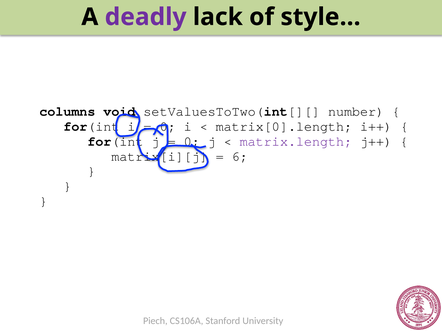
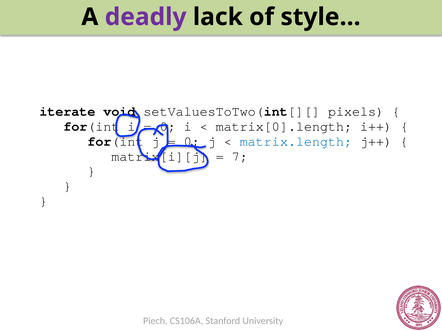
columns: columns -> iterate (67, 112)
number: number -> pixels (356, 112)
matrix.length colour: purple -> blue (296, 142)
6: 6 -> 7 (240, 156)
